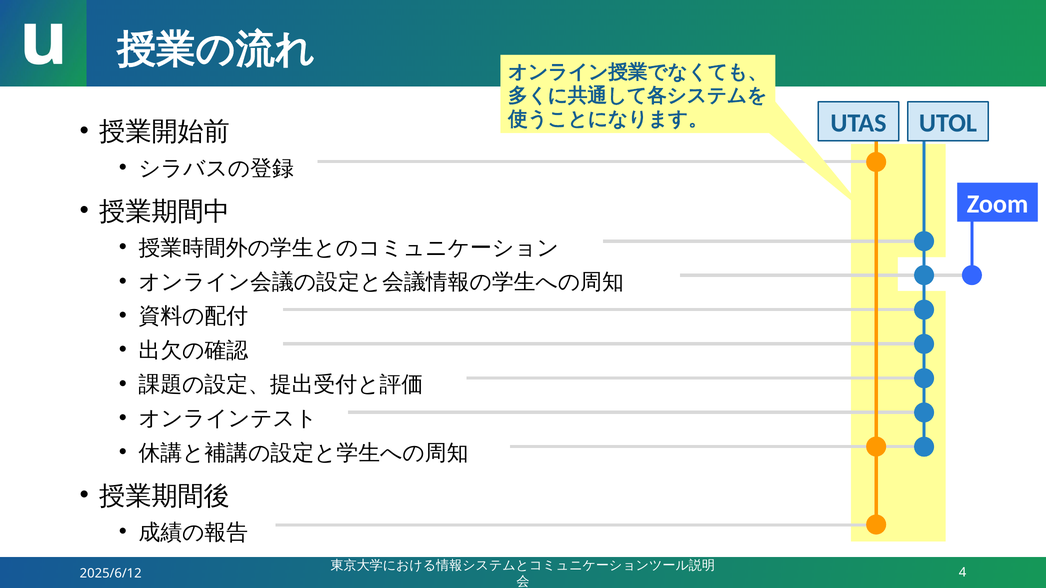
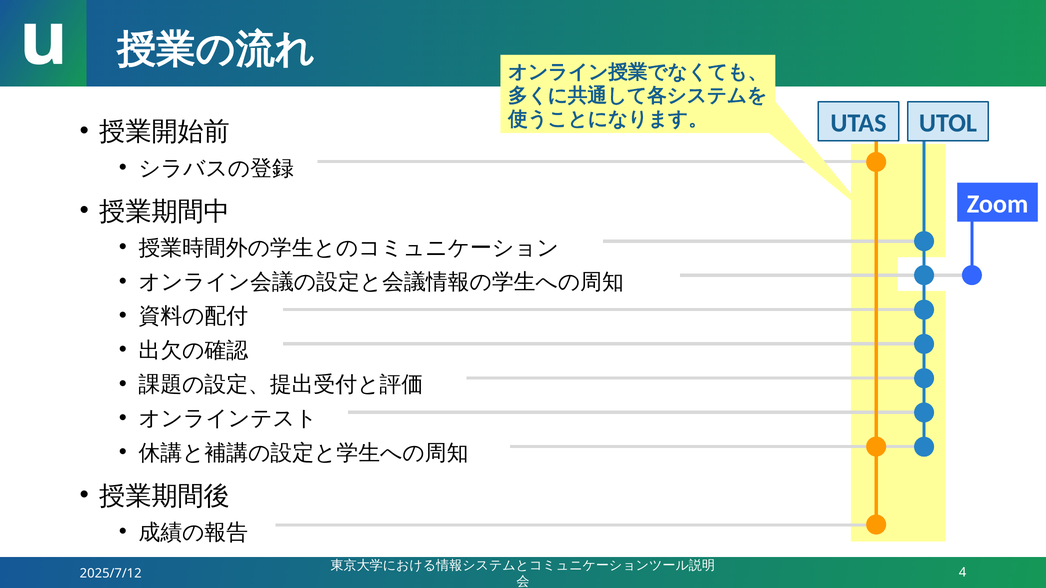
2025/6/12: 2025/6/12 -> 2025/7/12 (111, 574)
